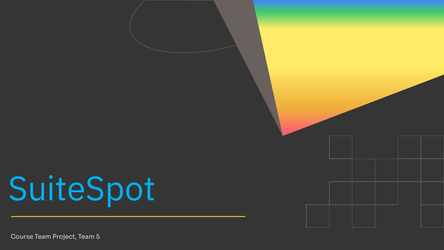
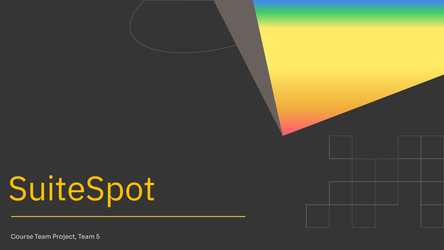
SuiteSpot colour: light blue -> yellow (82, 189)
